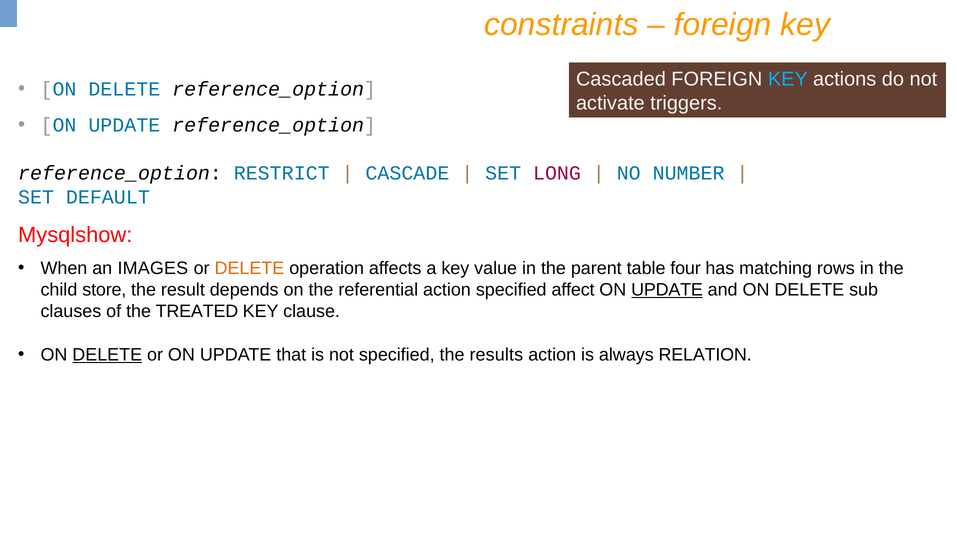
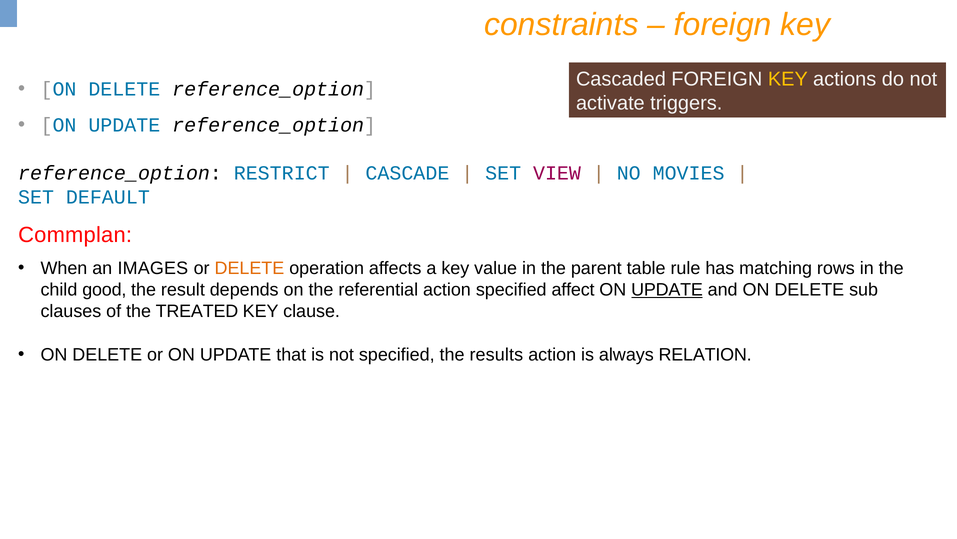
KEY colour: light blue -> yellow (788, 79)
LONG: LONG -> VIEW (557, 173)
NUMBER: NUMBER -> MOVIES (689, 173)
Mysqlshow: Mysqlshow -> Commplan (75, 235)
four: four -> rule (685, 268)
store: store -> good (104, 290)
DELETE underline: present -> none (107, 354)
